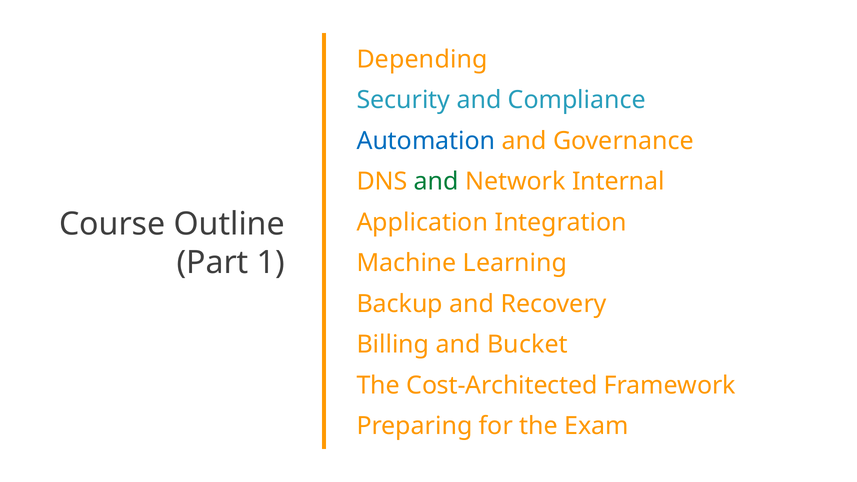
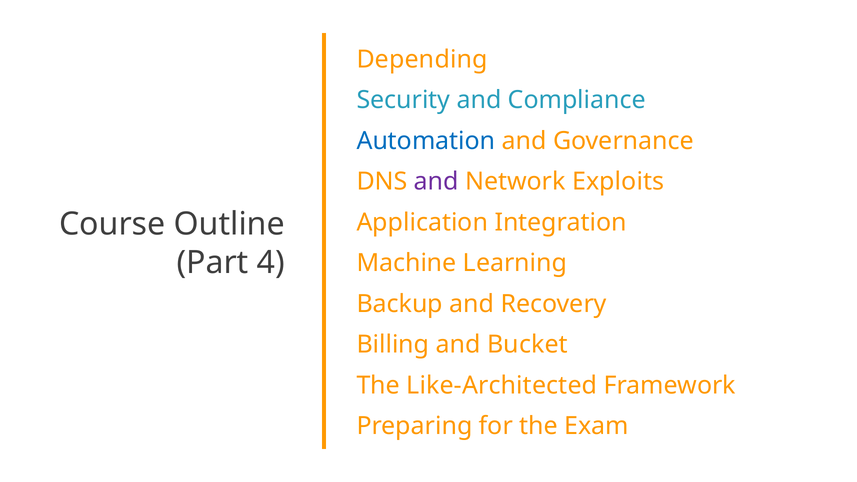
and colour: green -> purple (436, 182)
Internal: Internal -> Exploits (618, 182)
1: 1 -> 4 (271, 263)
Cost-Architected: Cost-Architected -> Like-Architected (502, 385)
